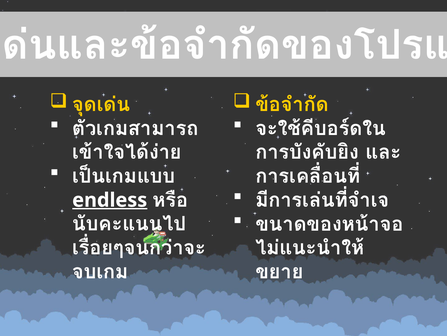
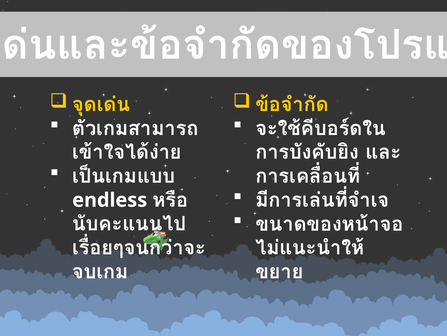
endless underline: present -> none (110, 200)
